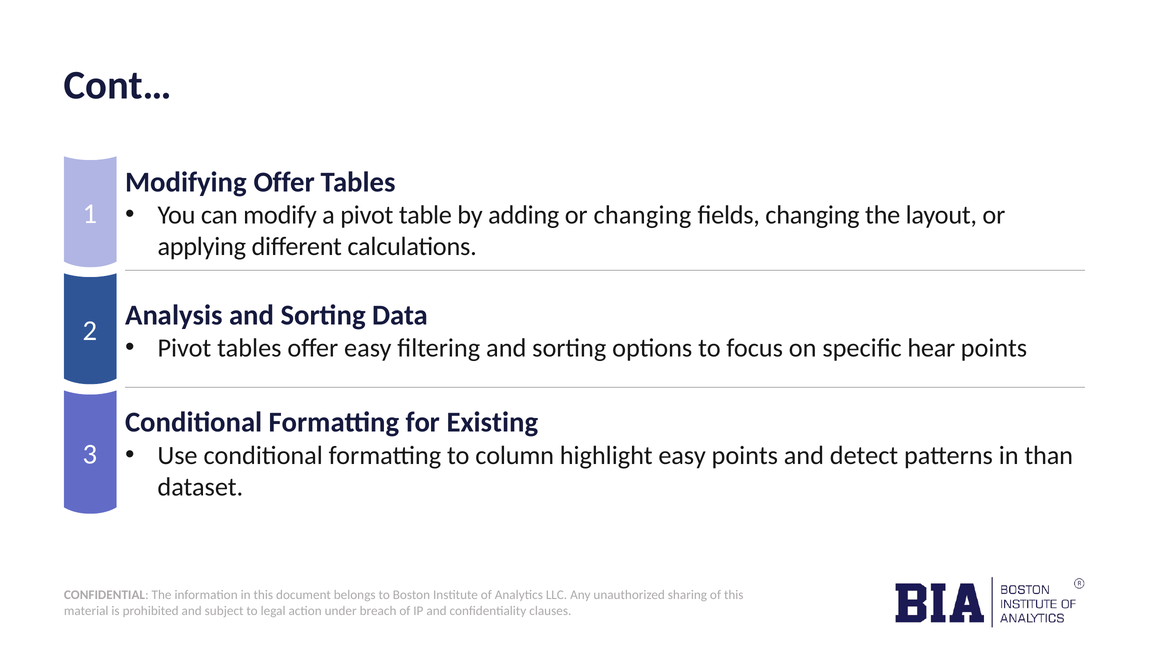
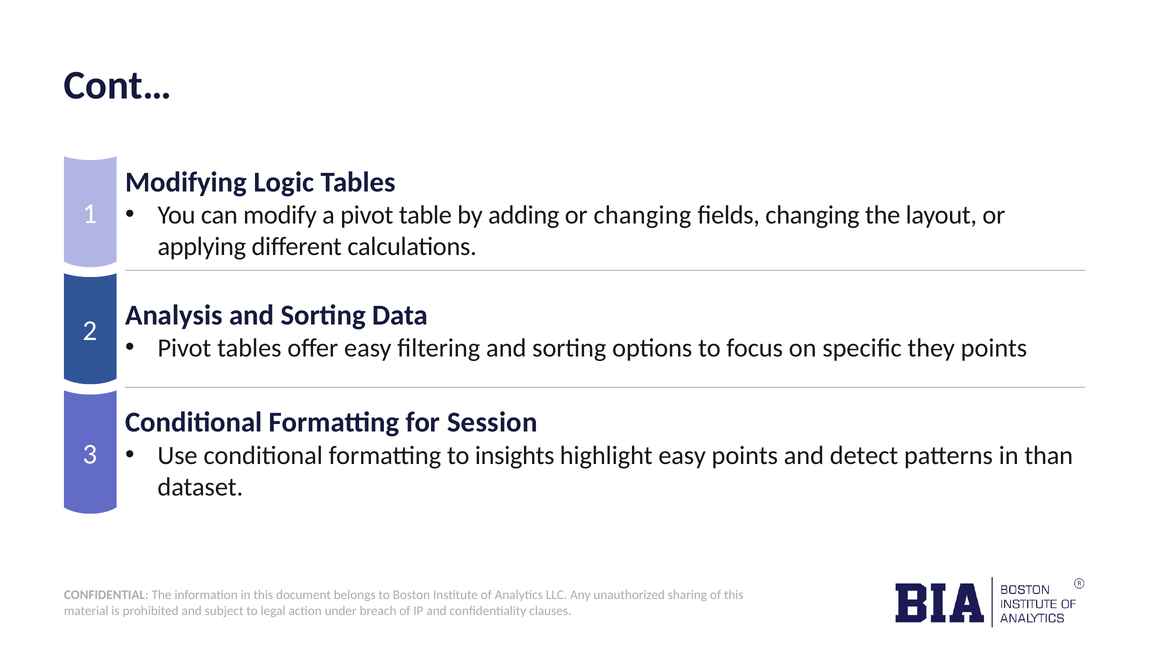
Modifying Offer: Offer -> Logic (284, 182)
hear: hear -> they (931, 348)
Existing: Existing -> Session (492, 423)
column: column -> insights (515, 456)
